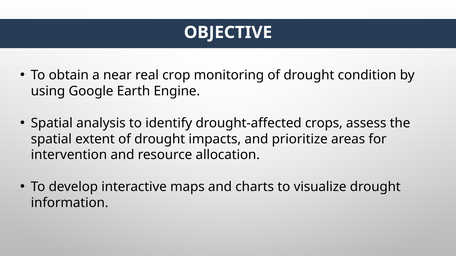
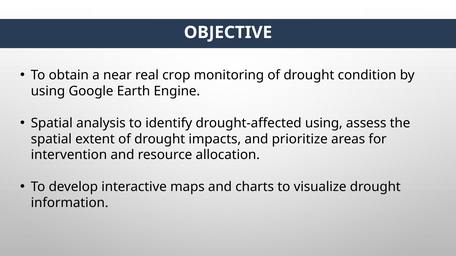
drought-affected crops: crops -> using (324, 123)
